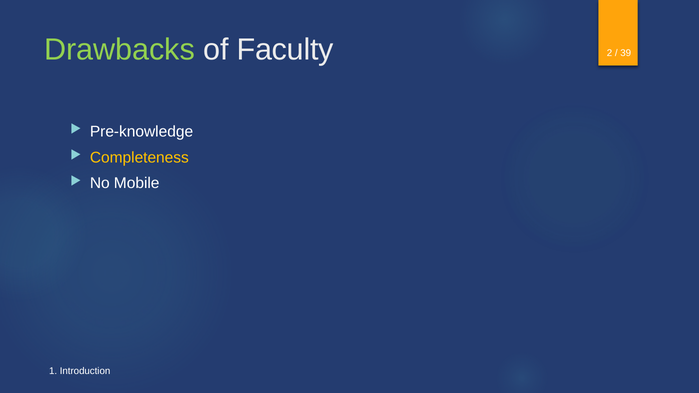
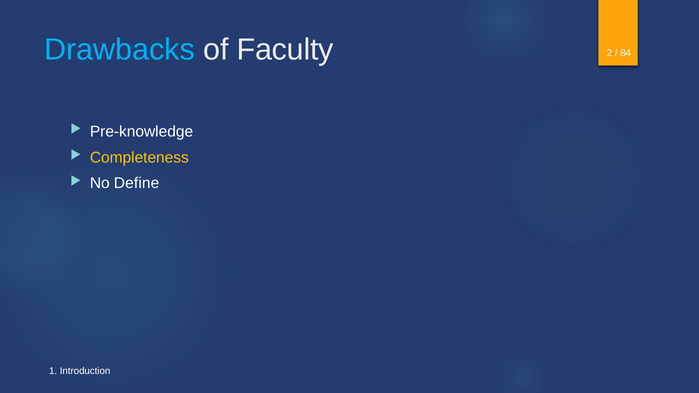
Drawbacks colour: light green -> light blue (119, 50)
39: 39 -> 84 (626, 53)
Mobile: Mobile -> Define (137, 183)
